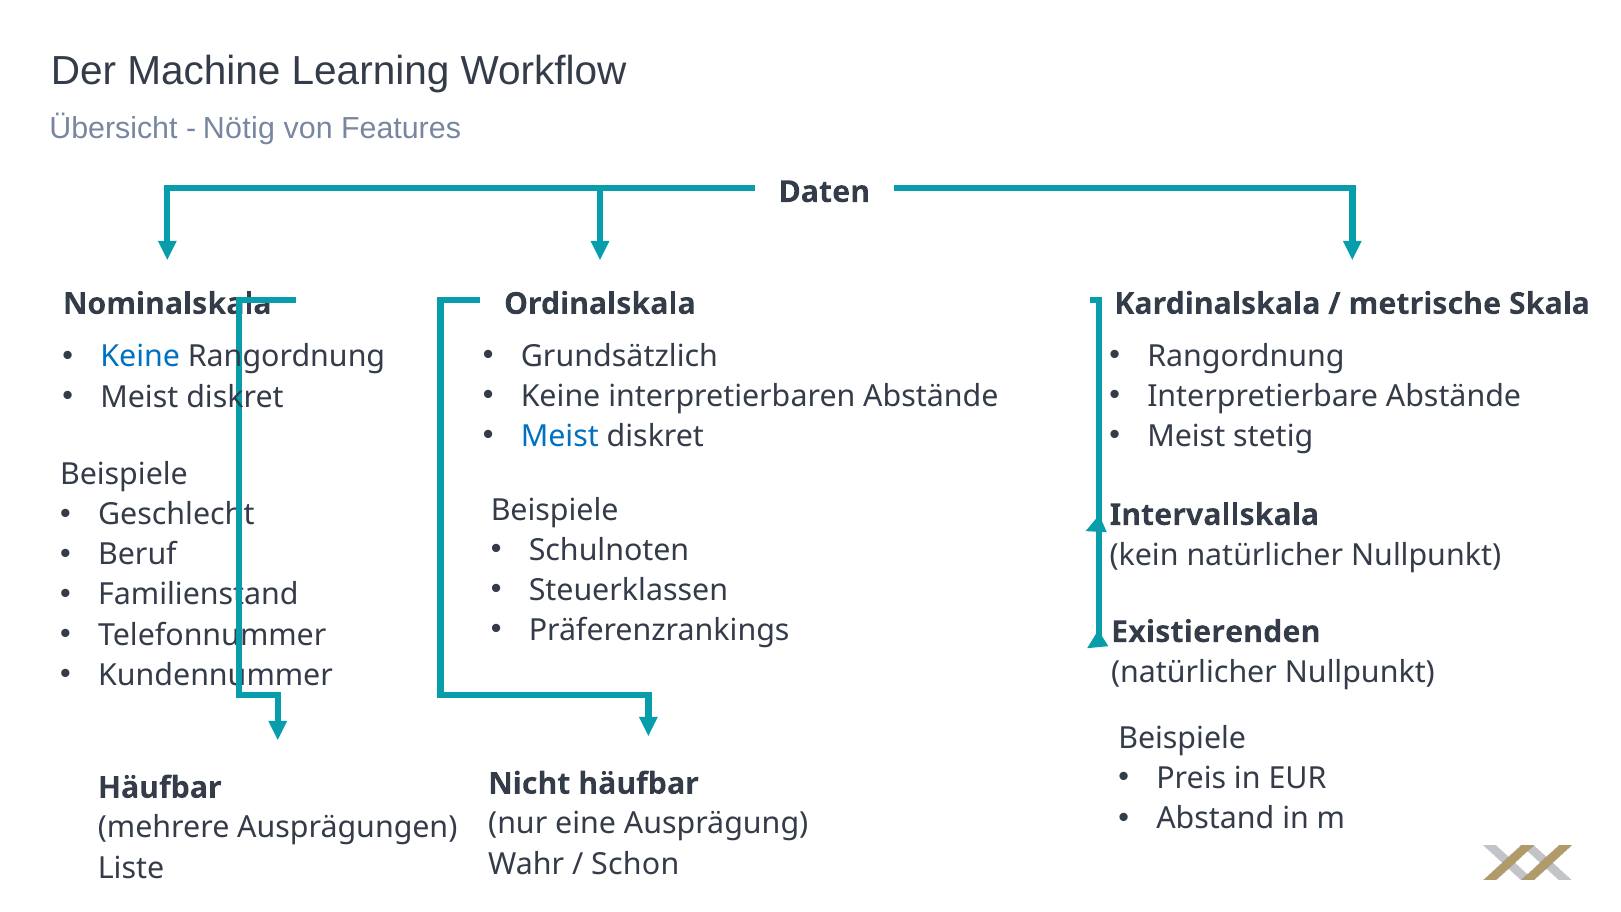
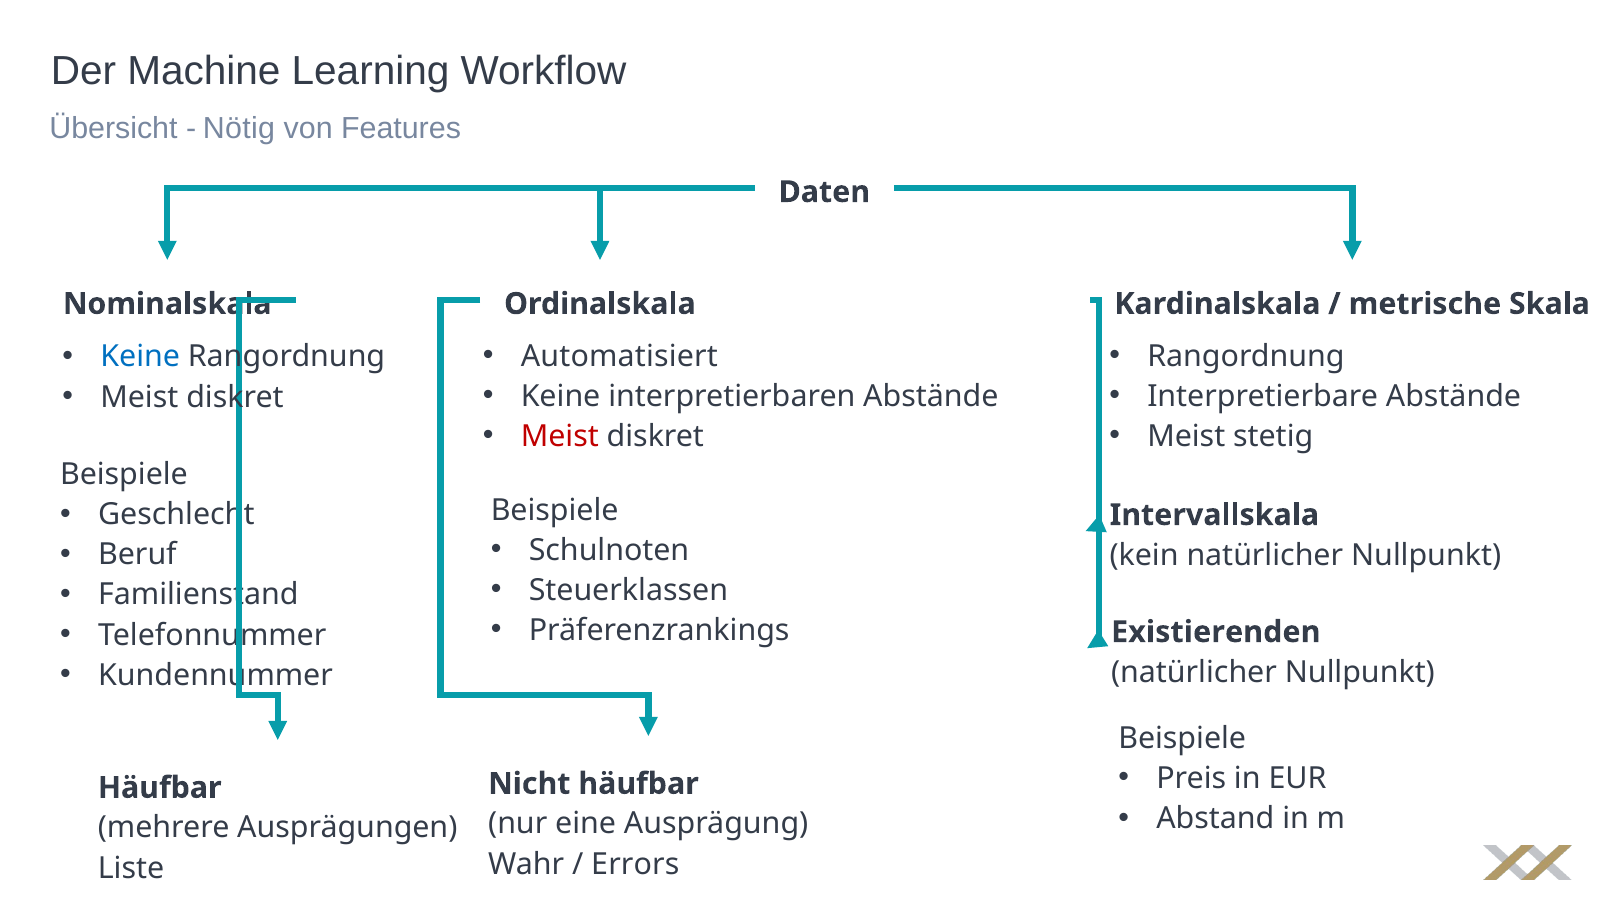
Grundsätzlich: Grundsätzlich -> Automatisiert (619, 356)
Meist colour: blue -> red (560, 436)
Schon: Schon -> Errors (635, 864)
